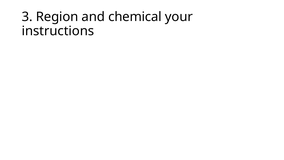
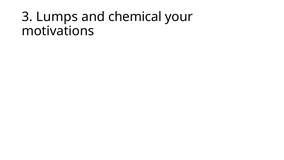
Region: Region -> Lumps (57, 17)
instructions: instructions -> motivations (58, 31)
